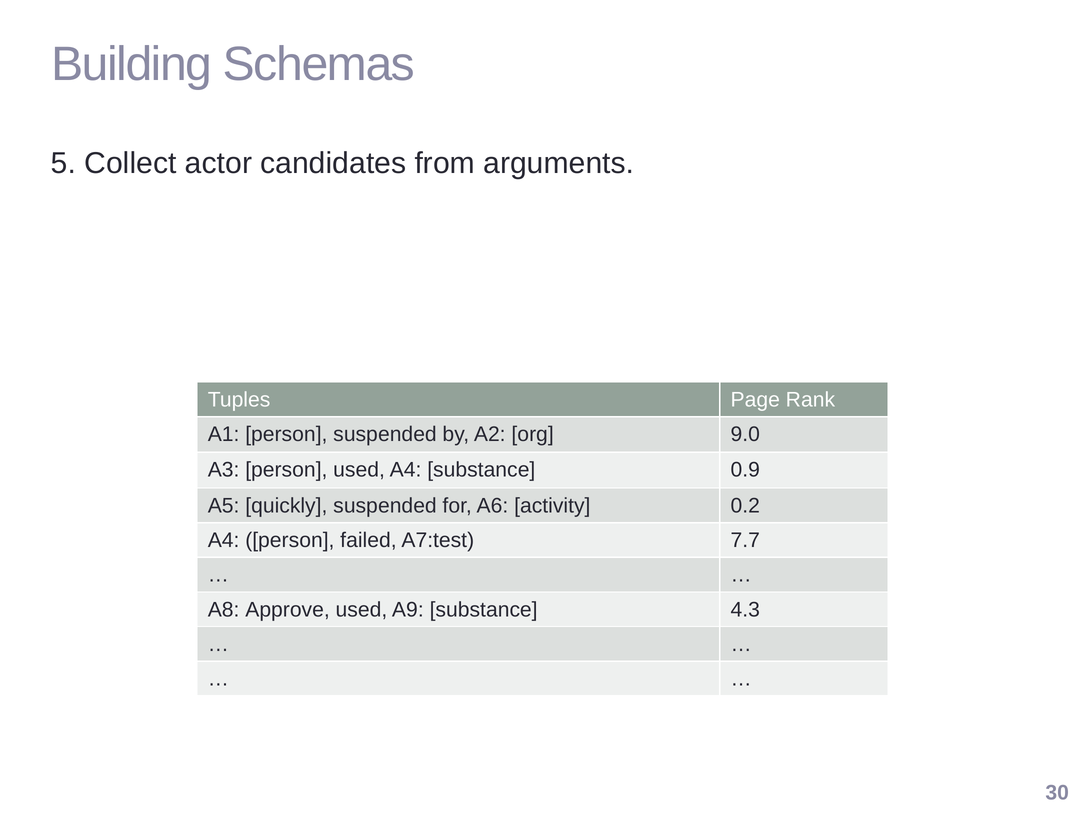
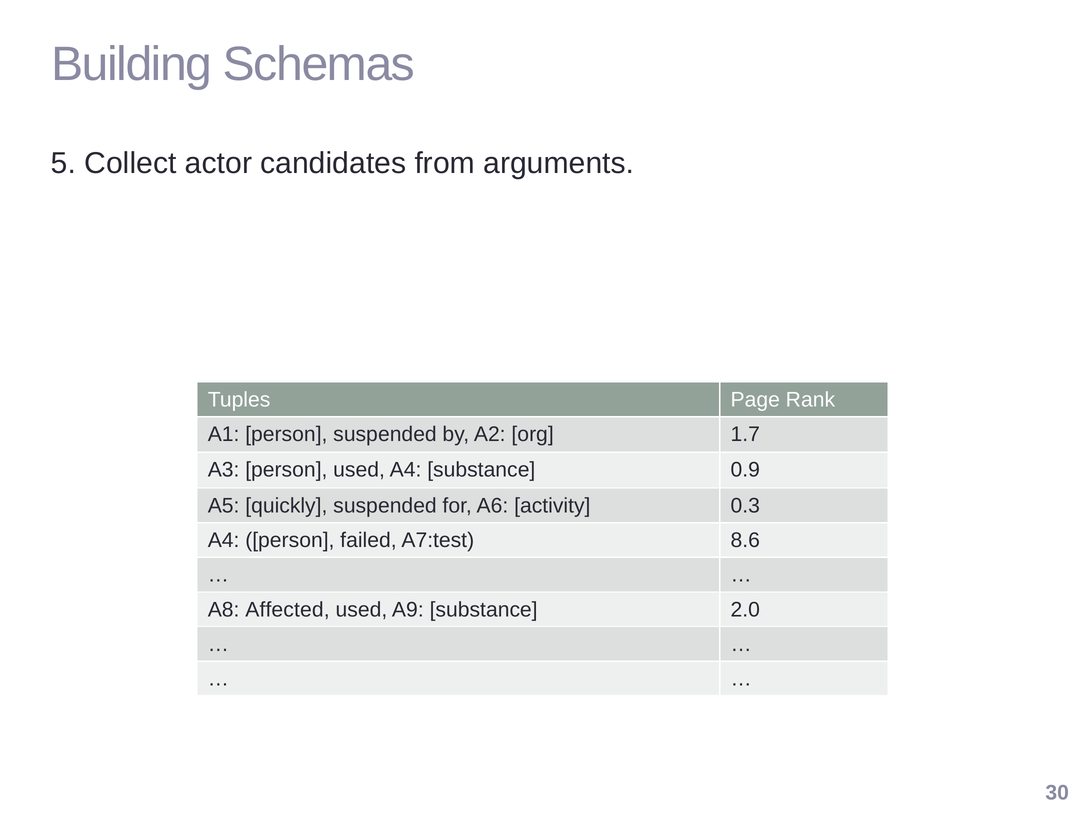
9.0: 9.0 -> 1.7 (745, 434)
0.2: 0.2 -> 0.3 (745, 506)
7.7: 7.7 -> 8.6 (745, 540)
Approve: Approve -> Affected (287, 609)
4.3: 4.3 -> 2.0 (745, 609)
